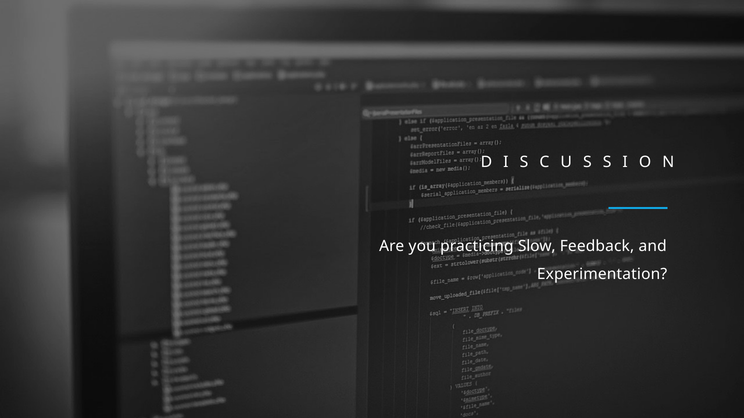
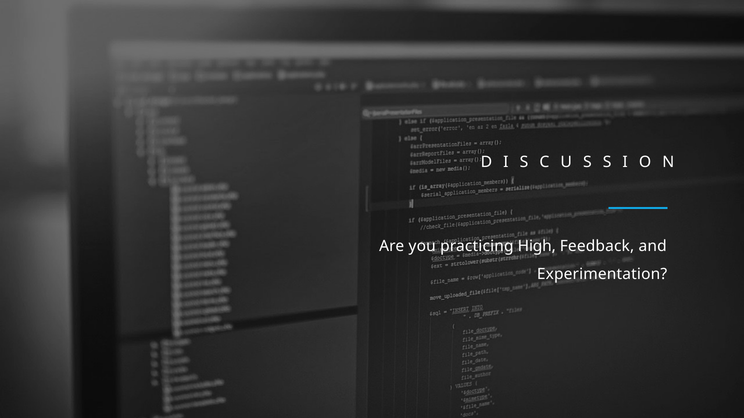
Slow: Slow -> High (537, 247)
